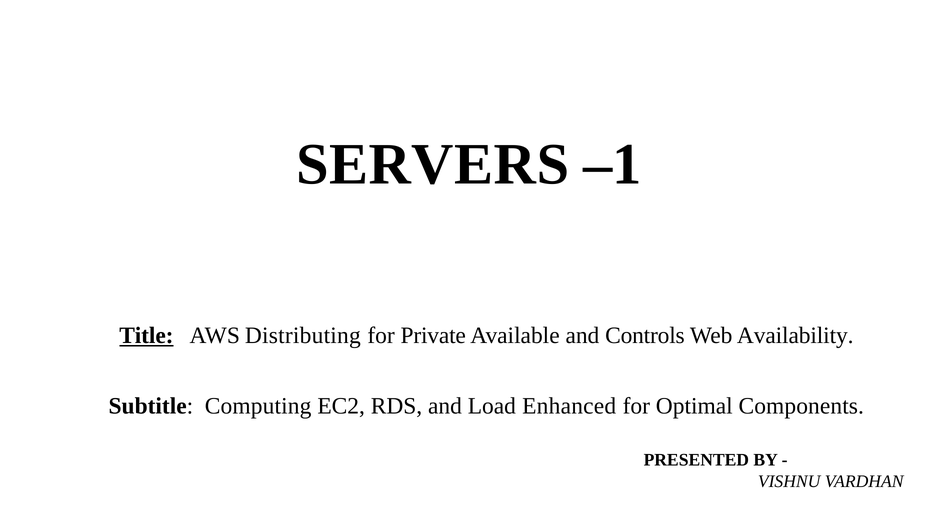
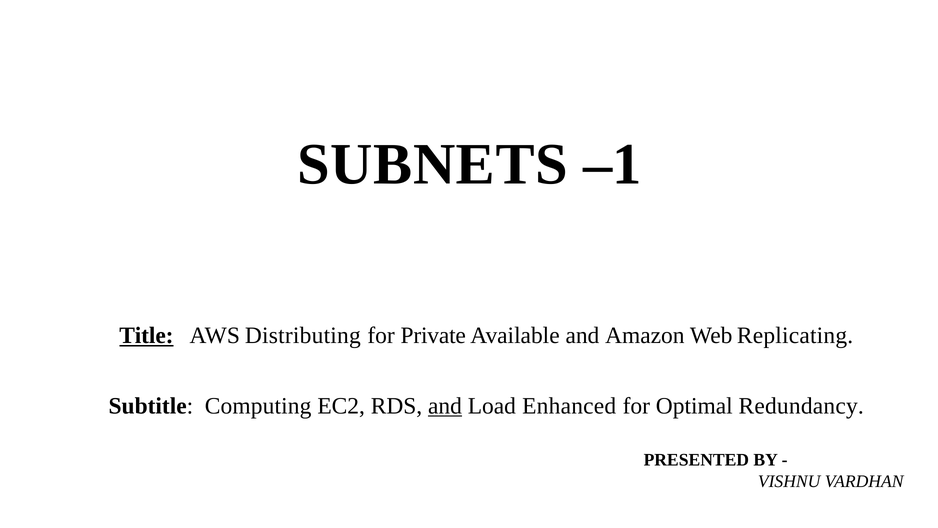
SERVERS: SERVERS -> SUBNETS (433, 164)
Controls: Controls -> Amazon (645, 335)
Availability: Availability -> Replicating (795, 335)
and underline: none -> present (445, 406)
Components: Components -> Redundancy (801, 406)
